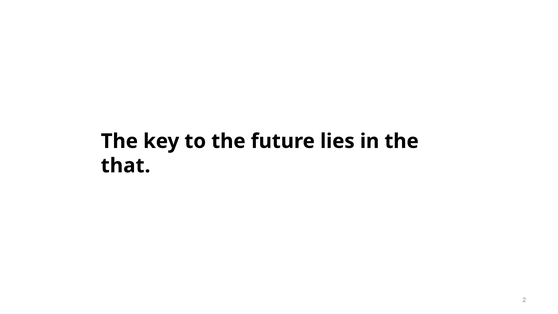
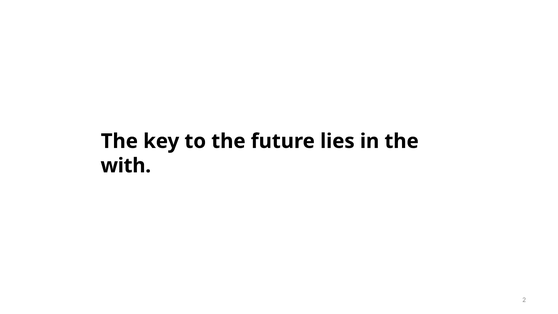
that: that -> with (126, 166)
